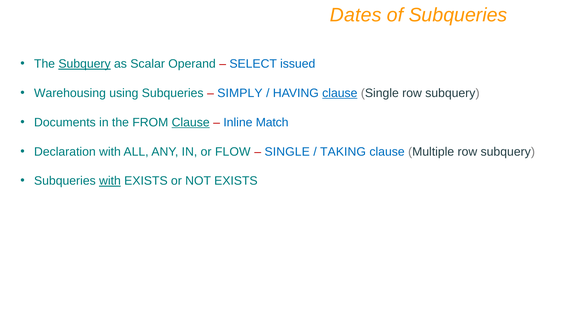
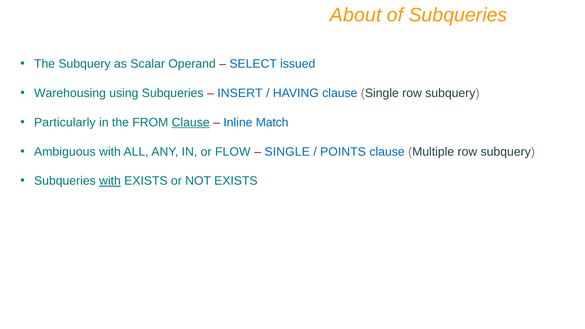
Dates: Dates -> About (356, 15)
Subquery underline: present -> none (85, 64)
SIMPLY: SIMPLY -> INSERT (240, 93)
clause underline: present -> none (340, 93)
Documents: Documents -> Particularly (65, 122)
Declaration: Declaration -> Ambiguous (65, 152)
TAKING: TAKING -> POINTS (343, 152)
